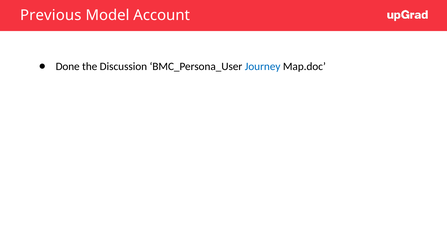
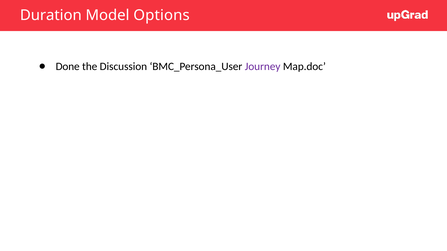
Previous: Previous -> Duration (51, 15)
Account: Account -> Options (162, 15)
Journey colour: blue -> purple (263, 67)
